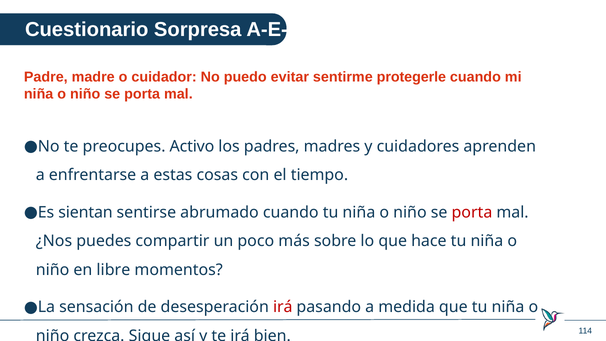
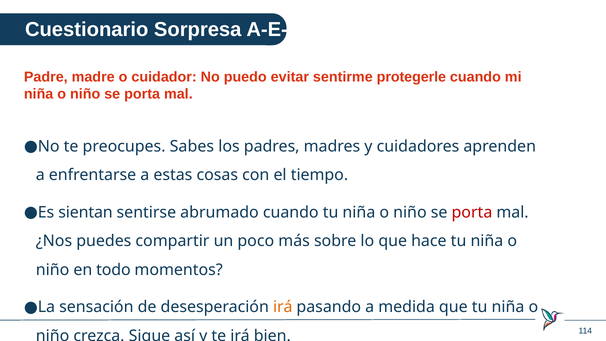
Activo: Activo -> Sabes (192, 146)
libre: libre -> todo (113, 270)
irá colour: red -> orange (283, 307)
